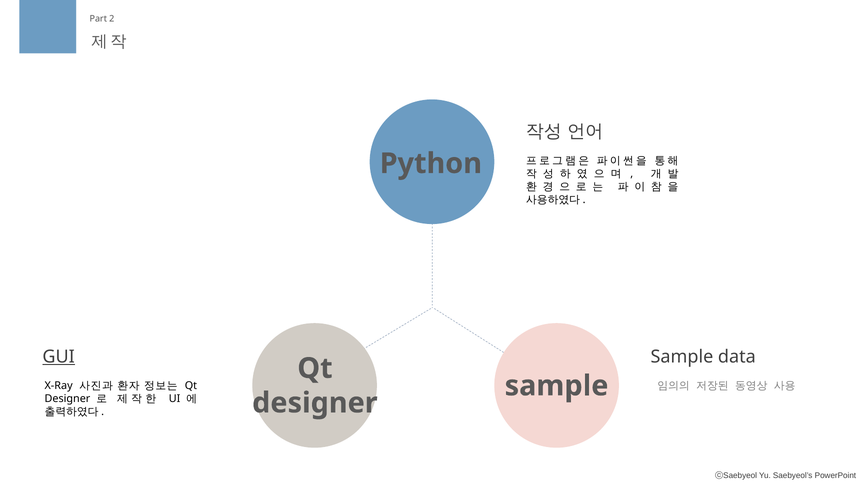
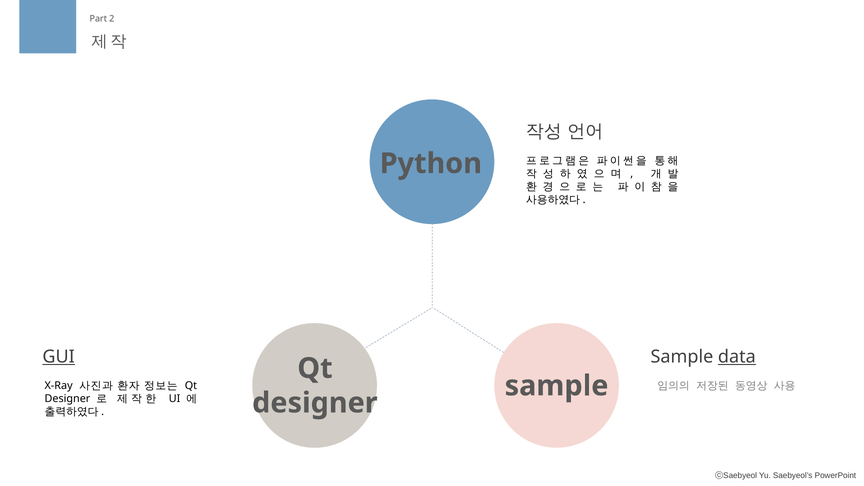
data underline: none -> present (737, 357)
